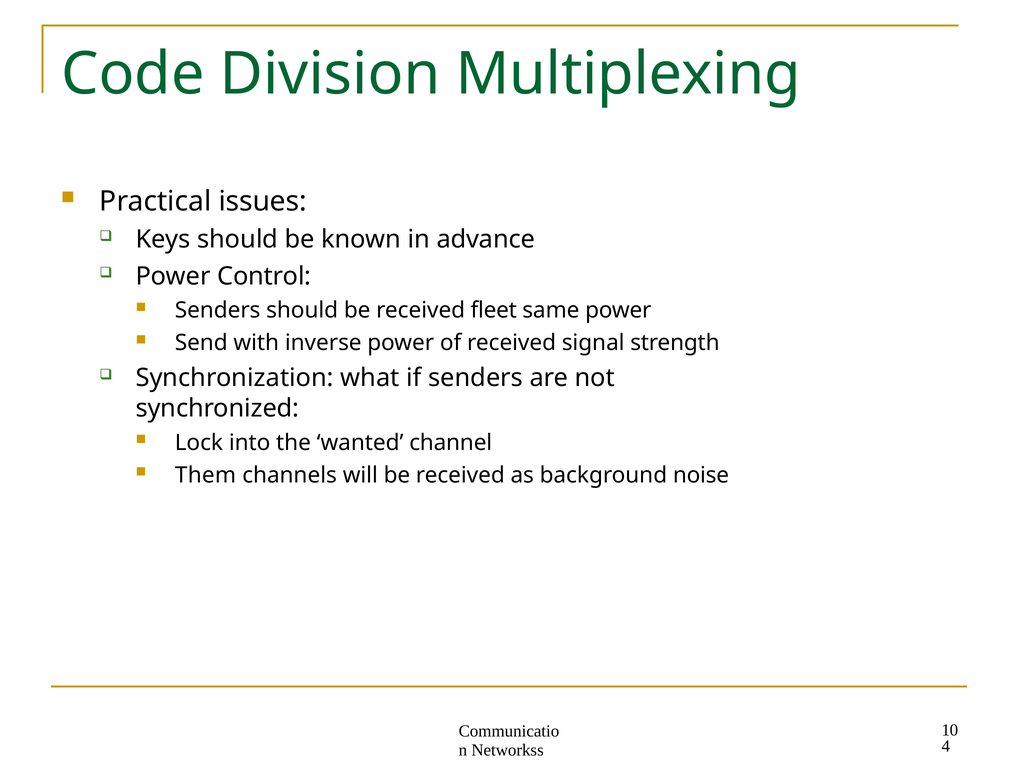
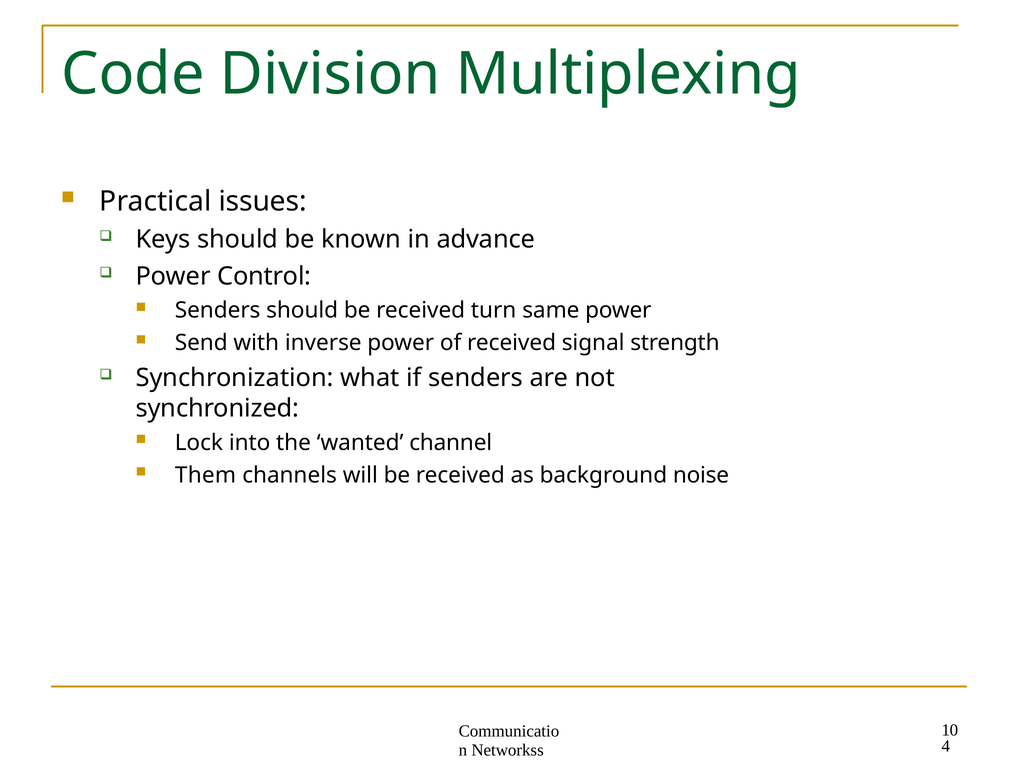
fleet: fleet -> turn (494, 311)
